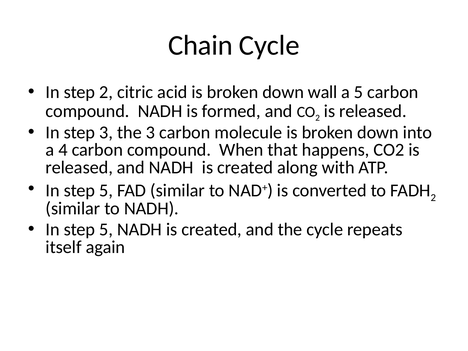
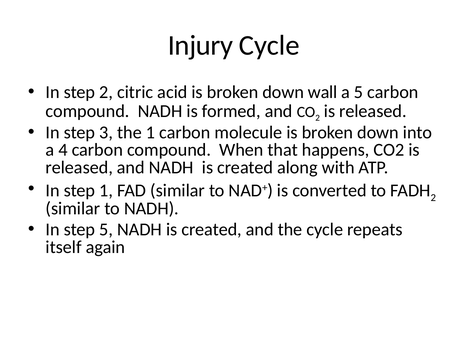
Chain: Chain -> Injury (200, 45)
the 3: 3 -> 1 (150, 132)
5: 5 -> 1 (106, 190)
